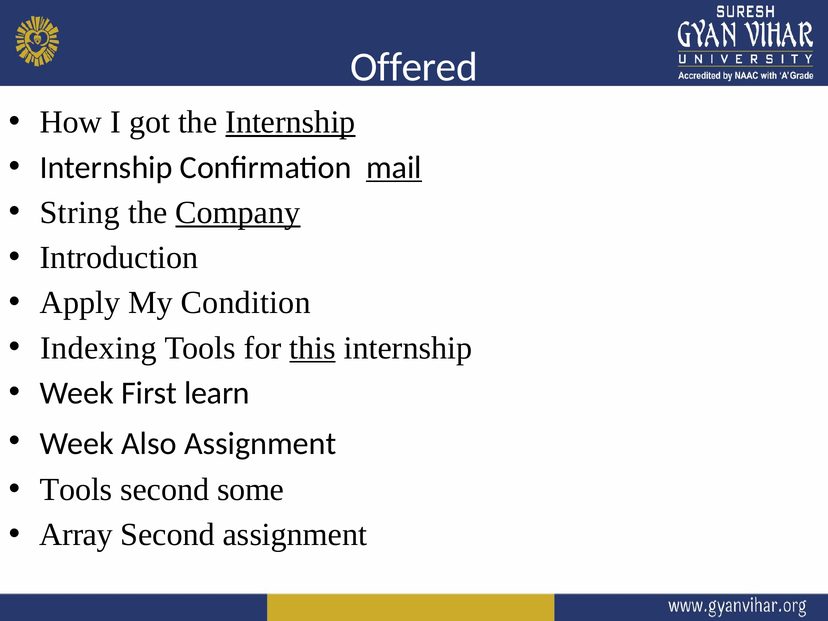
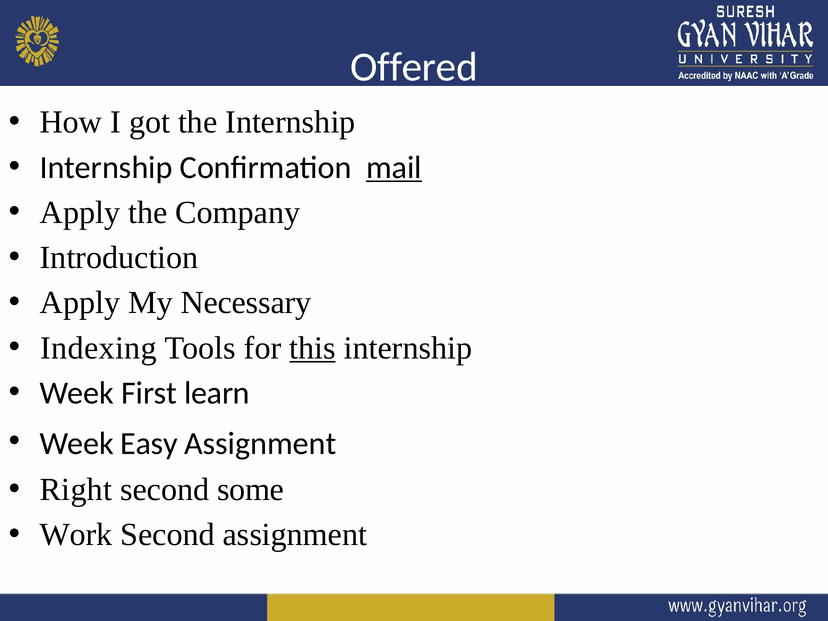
Internship underline: present -> none (290, 122)
String: String -> Apply (80, 213)
Company underline: present -> none (238, 213)
Condition: Condition -> Necessary (246, 303)
Also: Also -> Easy (149, 444)
Tools: Tools -> Right (76, 490)
Array: Array -> Work (76, 535)
